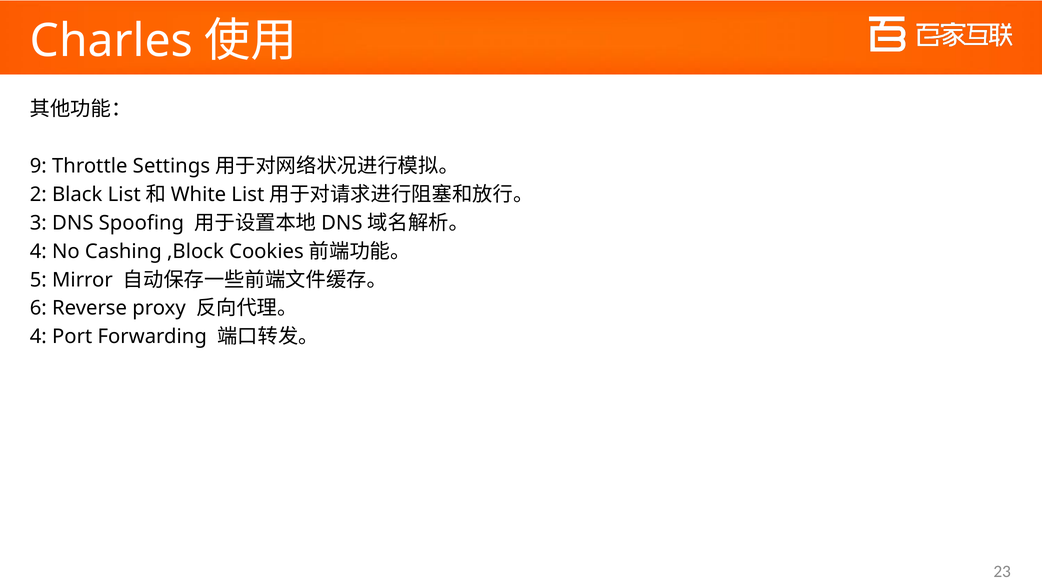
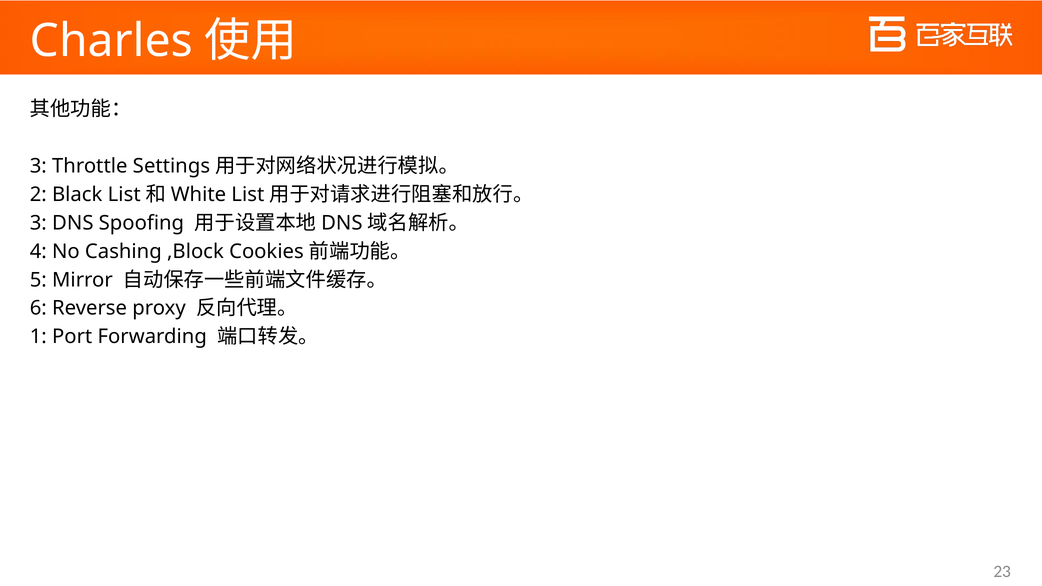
9: 9 -> 3 (38, 166)
4: 4 -> 1 (38, 337)
